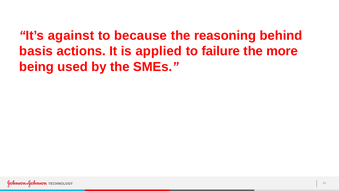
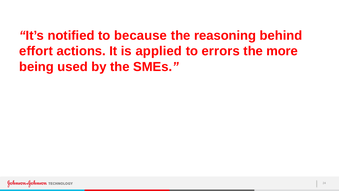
against: against -> notified (71, 35)
basis: basis -> effort (36, 51)
failure: failure -> errors (221, 51)
